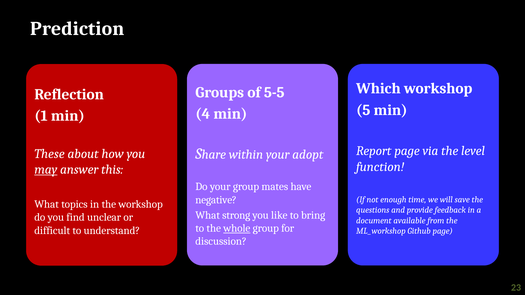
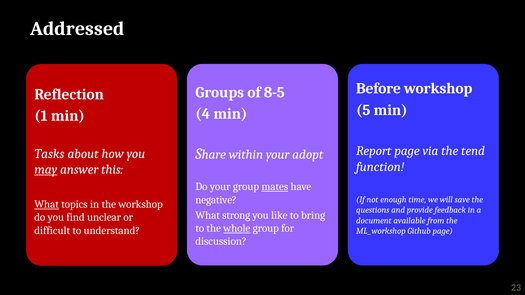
Prediction: Prediction -> Addressed (77, 29)
Which: Which -> Before (378, 89)
5-5: 5-5 -> 8-5 (274, 93)
level: level -> tend (473, 151)
These: These -> Tasks (49, 154)
mates underline: none -> present (275, 187)
What underline: none -> present (47, 204)
